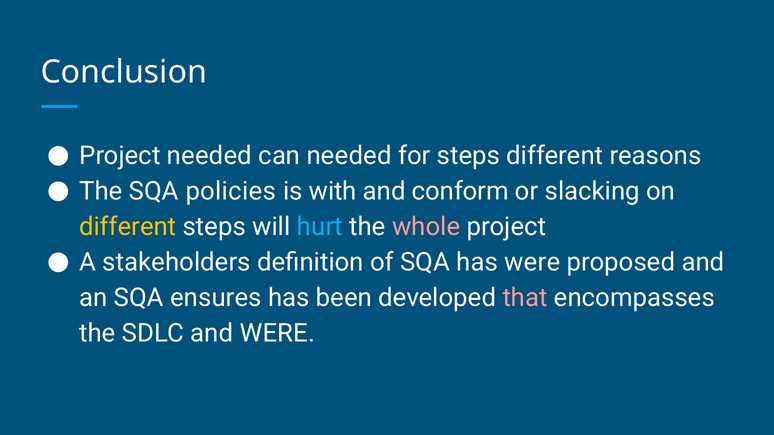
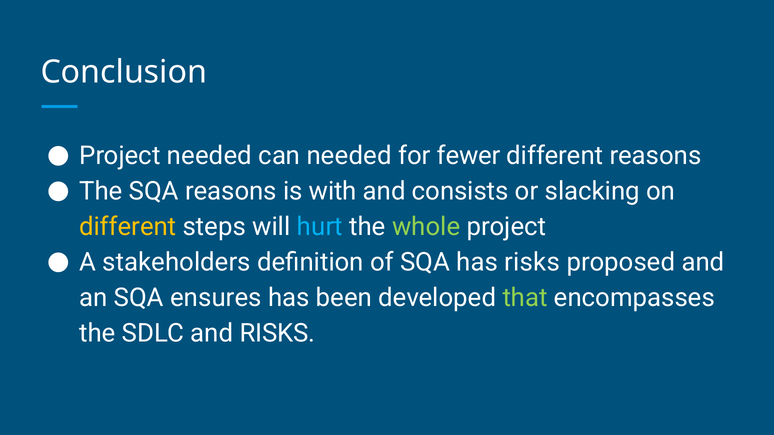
for steps: steps -> fewer (469, 156)
SQA policies: policies -> reasons (231, 191)
conform: conform -> consists (460, 191)
whole colour: pink -> light green (426, 227)
has were: were -> risks (532, 263)
that colour: pink -> light green (525, 298)
and WERE: WERE -> RISKS (277, 334)
